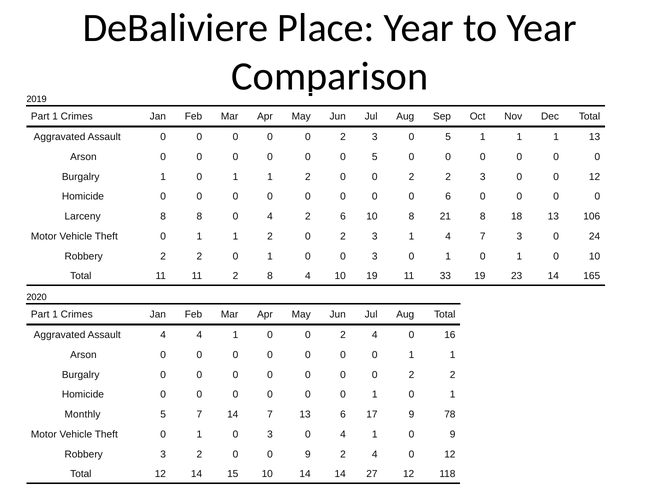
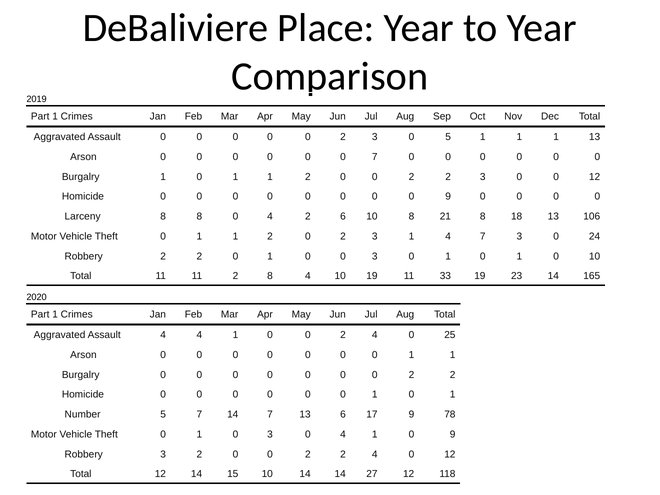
0 0 5: 5 -> 7 (375, 157)
0 0 6: 6 -> 9 (448, 197)
16: 16 -> 25 (450, 335)
Monthly: Monthly -> Number (83, 414)
9: 9 -> 2 (308, 454)
